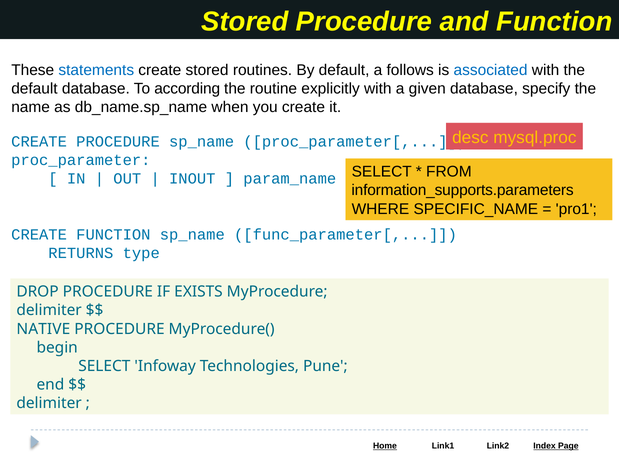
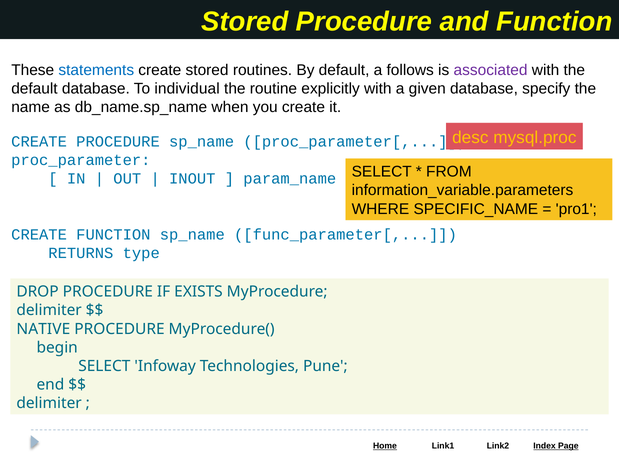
associated colour: blue -> purple (491, 70)
according: according -> individual (187, 89)
information_supports.parameters: information_supports.parameters -> information_variable.parameters (462, 190)
